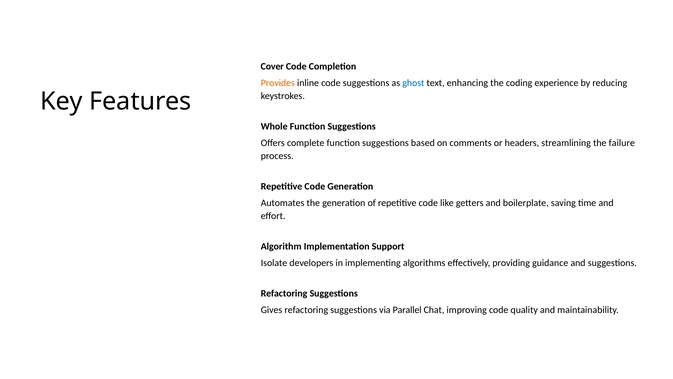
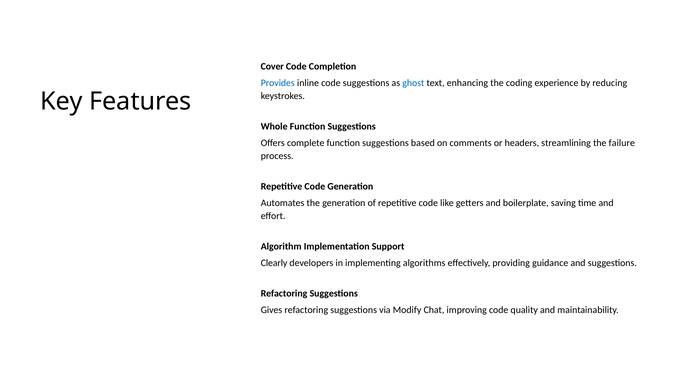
Provides colour: orange -> blue (278, 83)
Isolate: Isolate -> Clearly (274, 263)
Parallel: Parallel -> Modify (407, 310)
